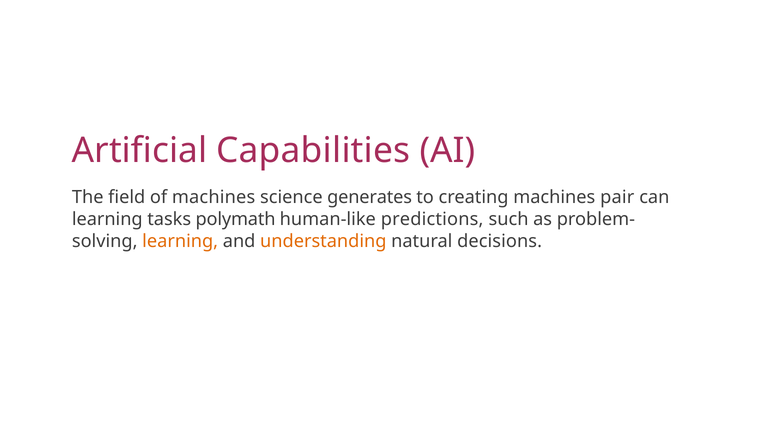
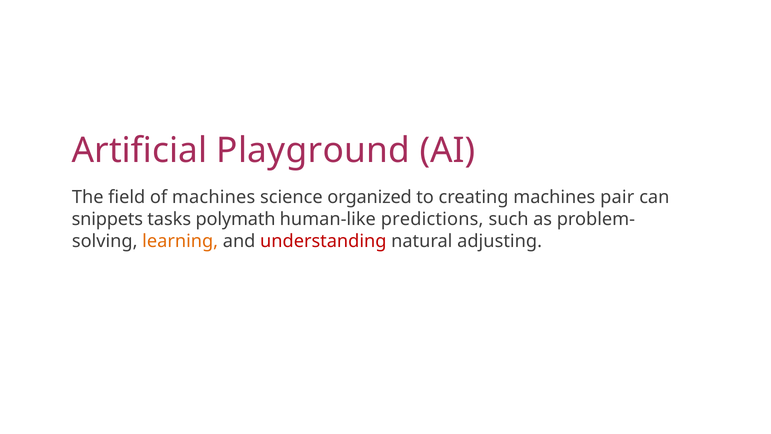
Capabilities: Capabilities -> Playground (313, 151)
generates: generates -> organized (370, 197)
learning: learning -> snippets (107, 219)
understanding colour: orange -> red (323, 241)
decisions: decisions -> adjusting (500, 241)
